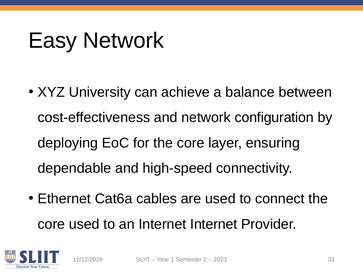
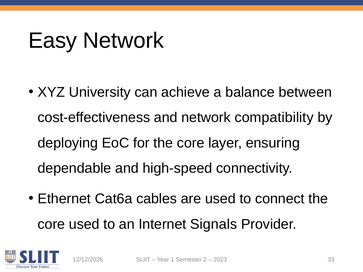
configuration: configuration -> compatibility (274, 118)
Internet Internet: Internet -> Signals (214, 224)
